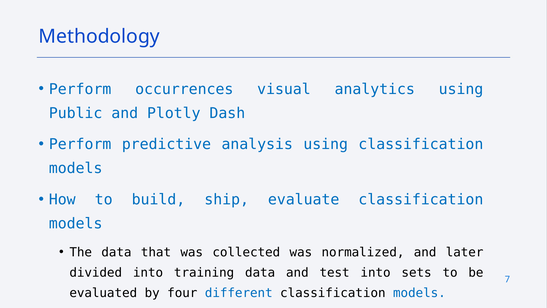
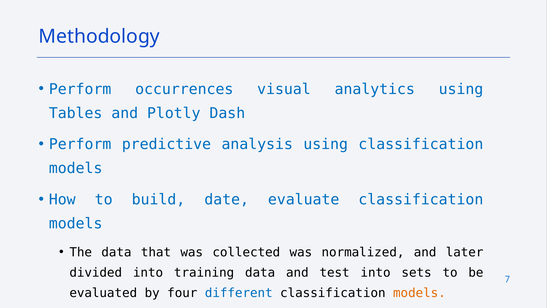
Public: Public -> Tables (76, 113)
ship: ship -> date (227, 199)
models colour: blue -> orange (419, 293)
